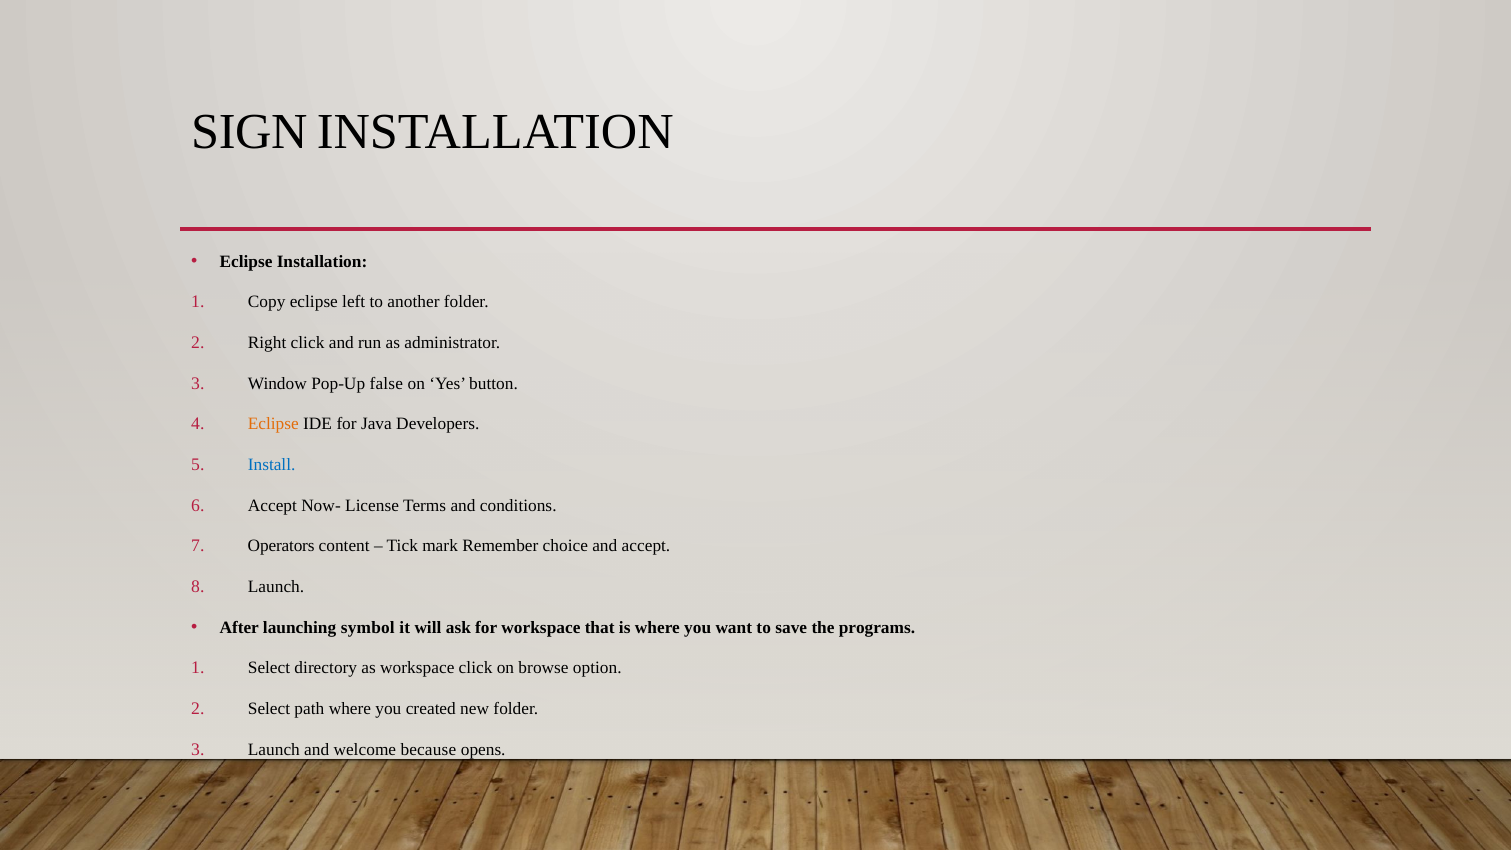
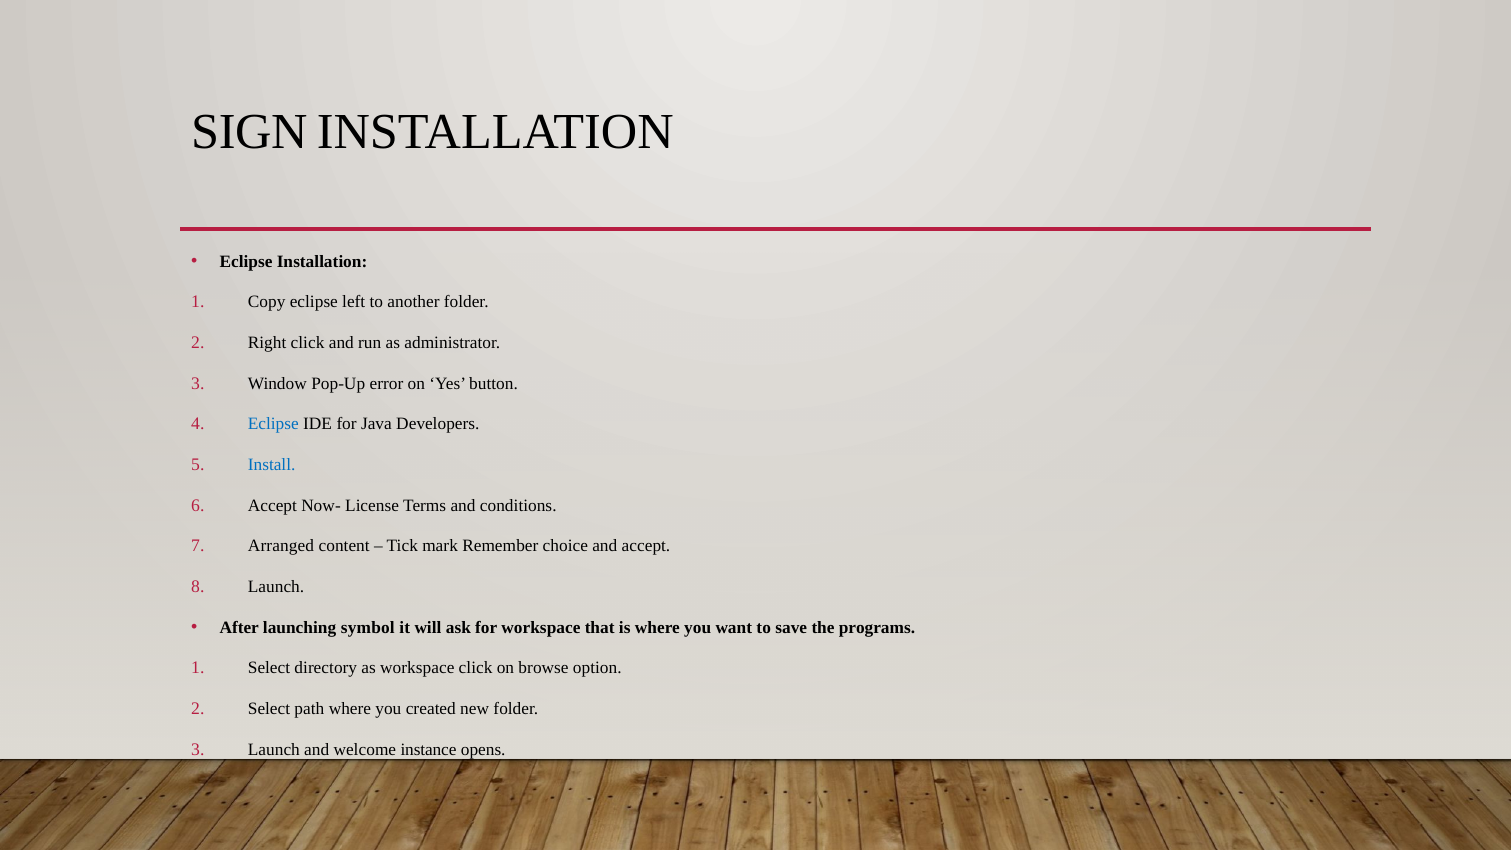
false: false -> error (386, 383)
Eclipse colour: orange -> blue (273, 424)
Operators: Operators -> Arranged (281, 546)
because: because -> instance (428, 750)
